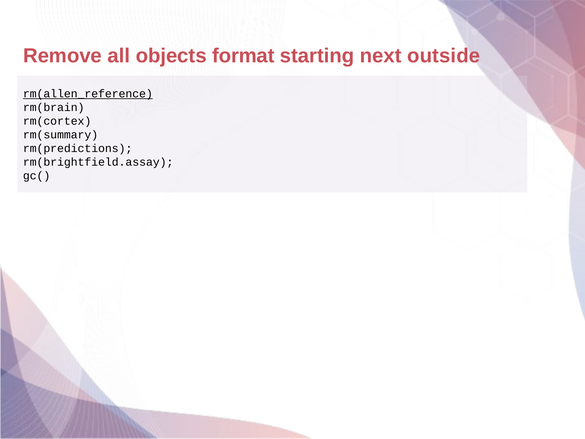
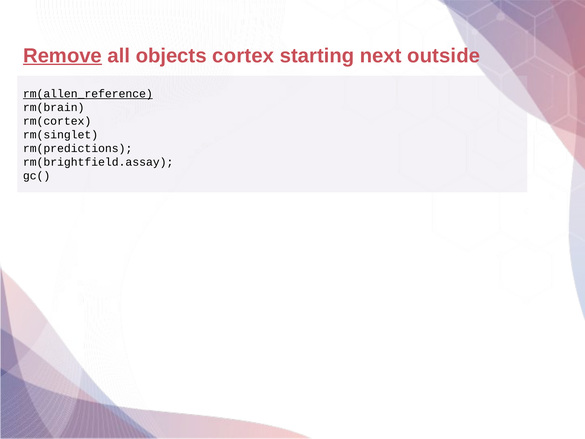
Remove underline: none -> present (63, 56)
format: format -> cortex (243, 56)
rm(summary: rm(summary -> rm(singlet (61, 135)
